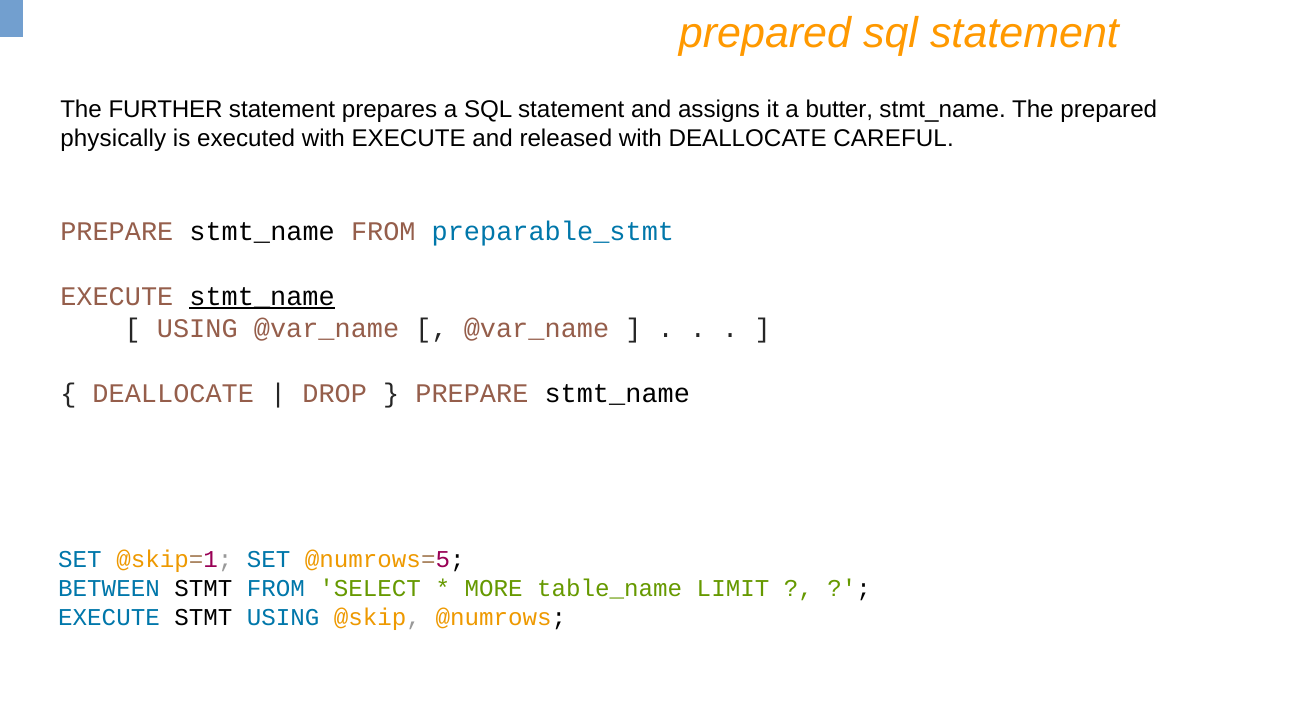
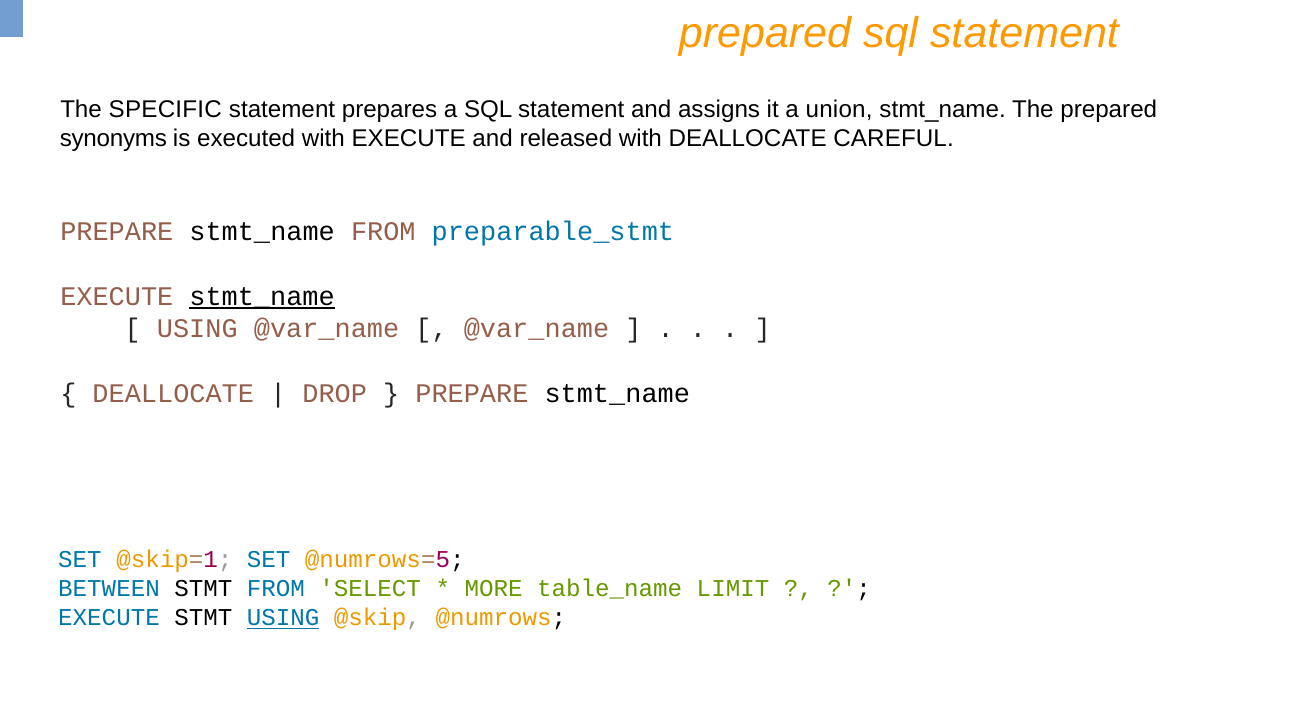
FURTHER: FURTHER -> SPECIFIC (165, 110)
butter: butter -> union (839, 110)
physically: physically -> synonyms (113, 139)
USING underline: none -> present (283, 618)
